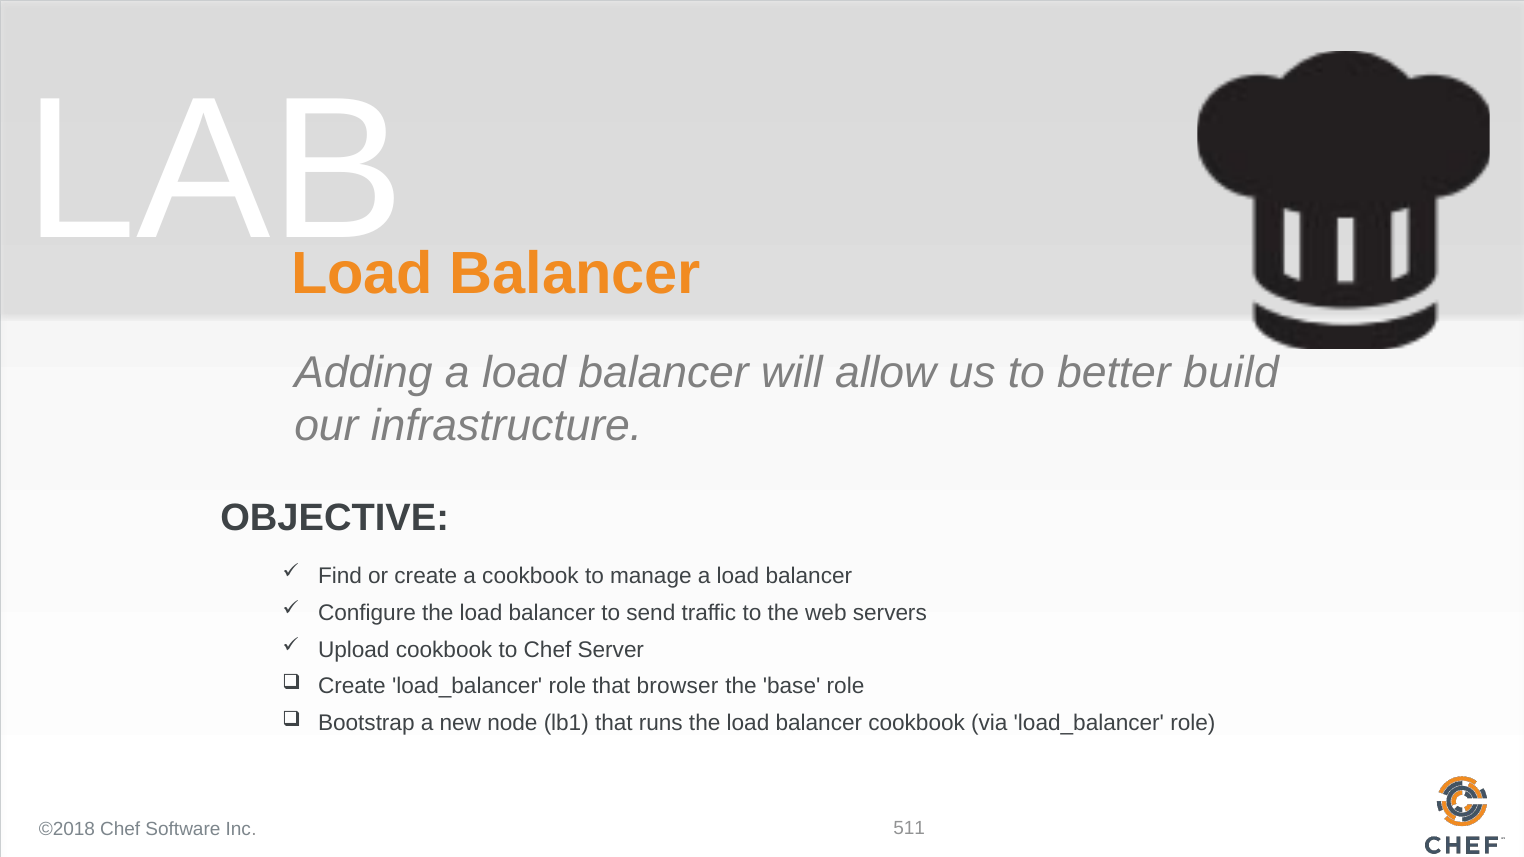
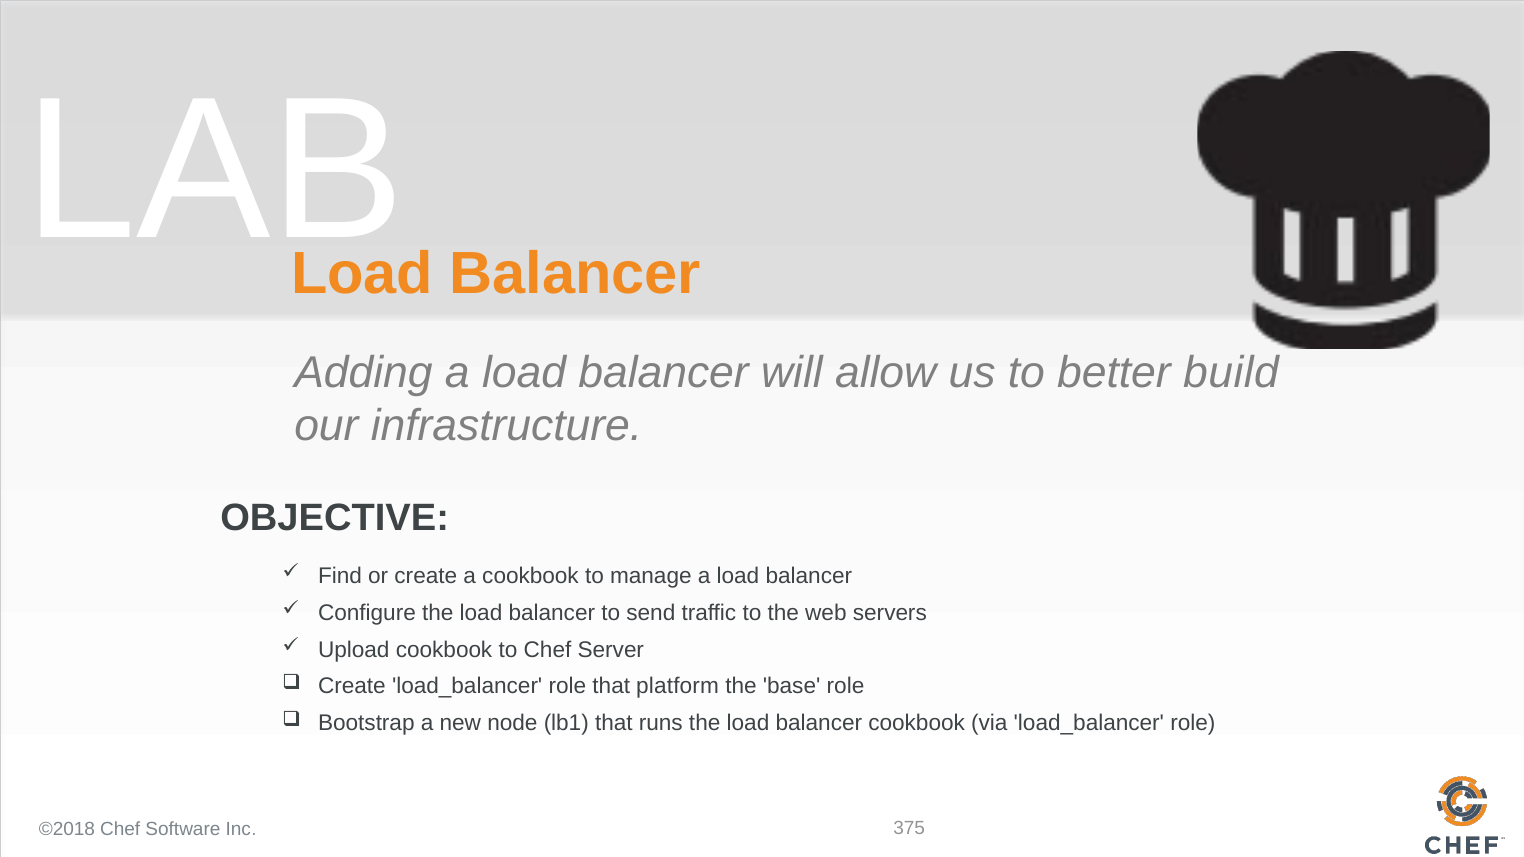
browser: browser -> platform (678, 687)
511: 511 -> 375 (909, 828)
